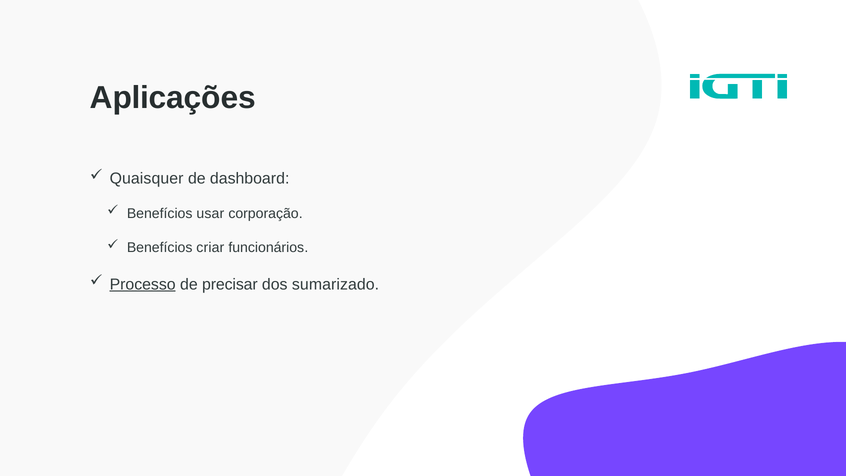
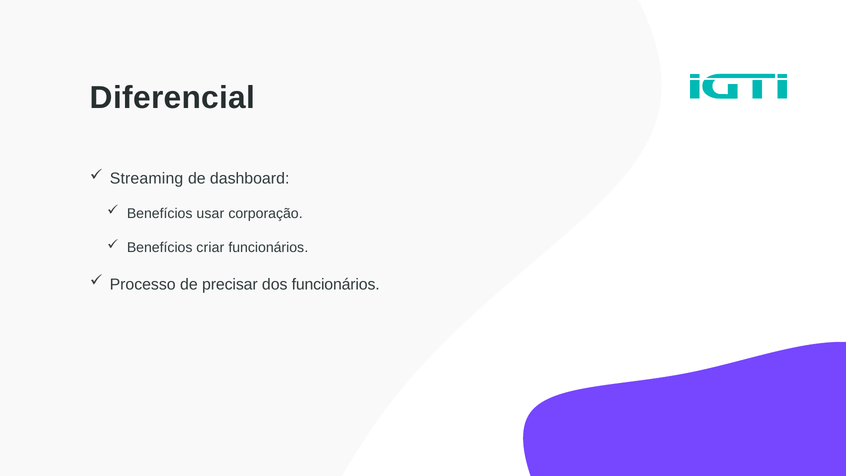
Aplicações: Aplicações -> Diferencial (172, 98)
Quaisquer: Quaisquer -> Streaming (147, 178)
Processo underline: present -> none (143, 284)
dos sumarizado: sumarizado -> funcionários (336, 284)
